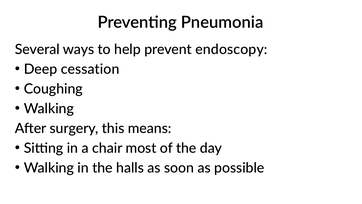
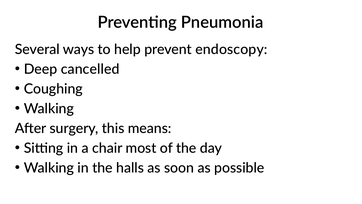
cessation: cessation -> cancelled (90, 69)
